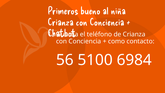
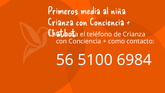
bueno: bueno -> media (91, 11)
